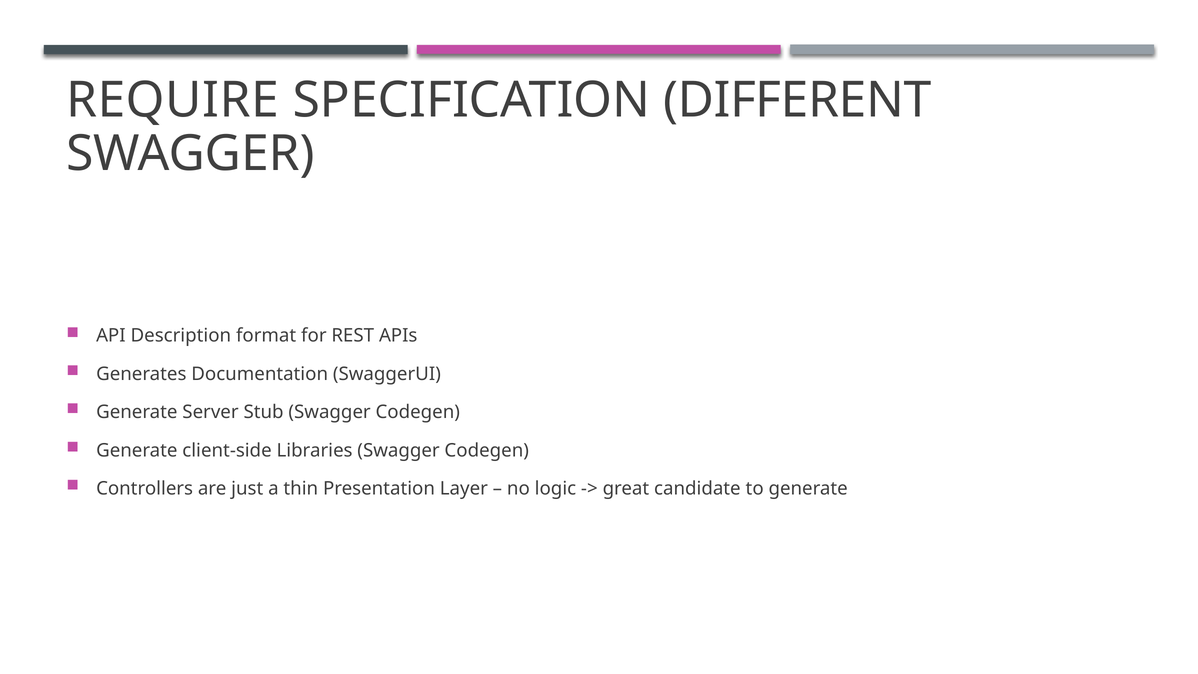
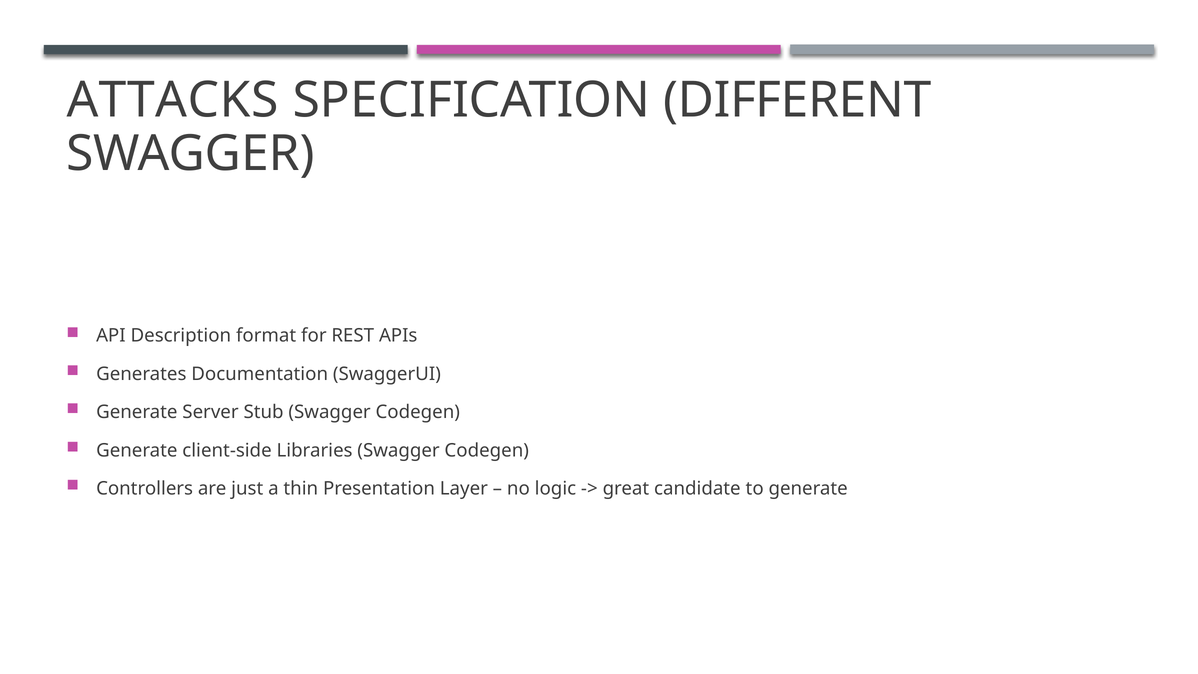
REQUIRE: REQUIRE -> ATTACKS (173, 100)
